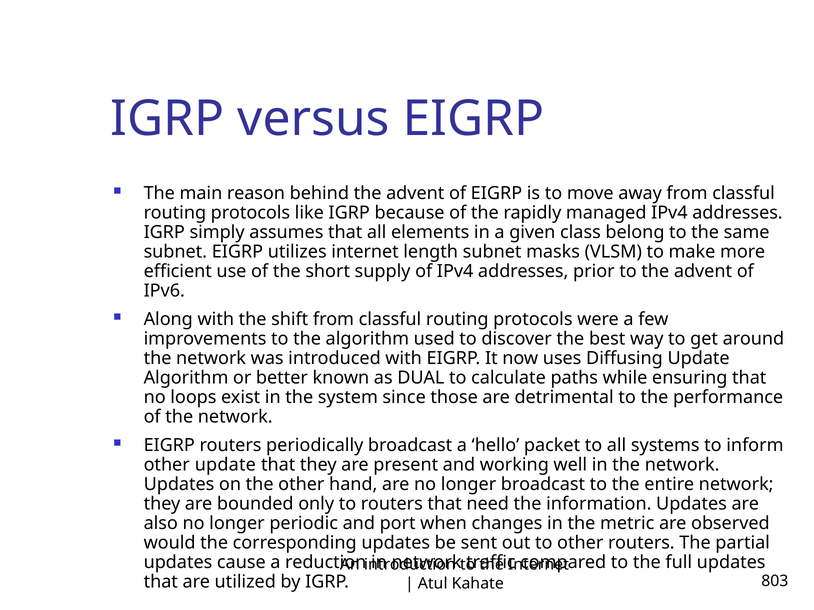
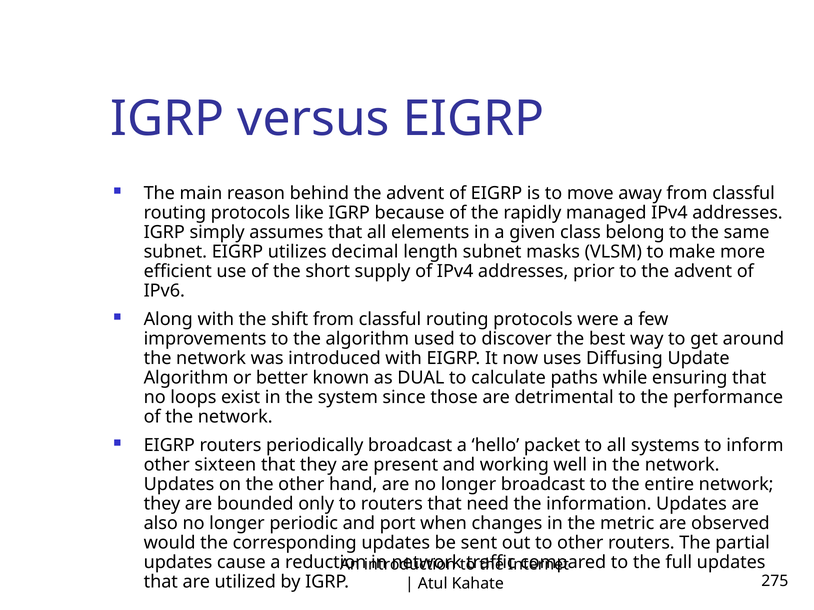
utilizes internet: internet -> decimal (365, 252)
other update: update -> sixteen (225, 465)
803: 803 -> 275 (775, 581)
